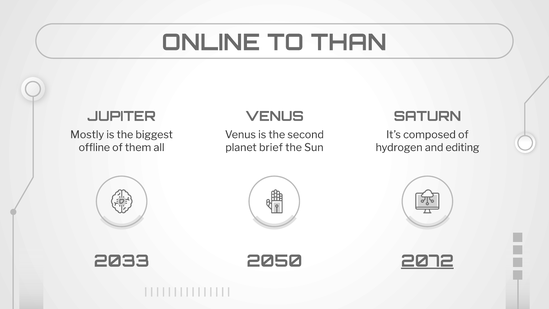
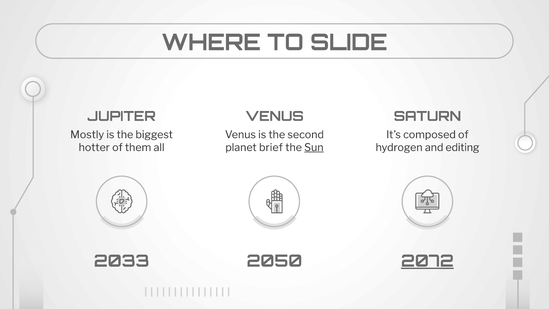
ONLINE: ONLINE -> WHERE (211, 43)
THAN: THAN -> SLIDE (349, 43)
offline: offline -> hotter (94, 147)
Sun underline: none -> present (314, 147)
